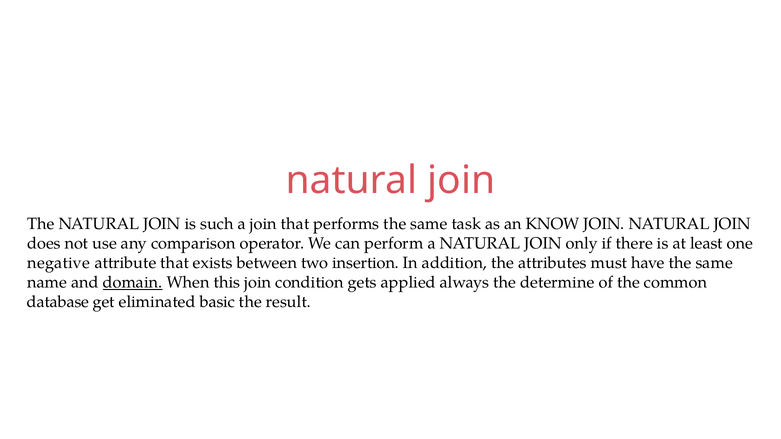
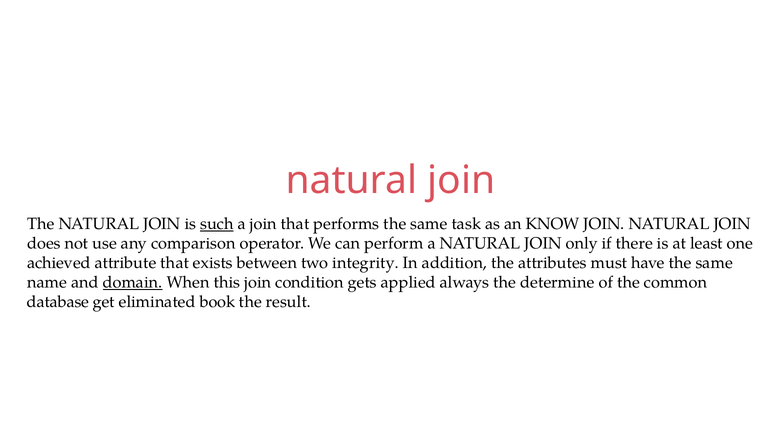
such underline: none -> present (217, 224)
negative: negative -> achieved (59, 263)
insertion: insertion -> integrity (366, 263)
basic: basic -> book (217, 302)
